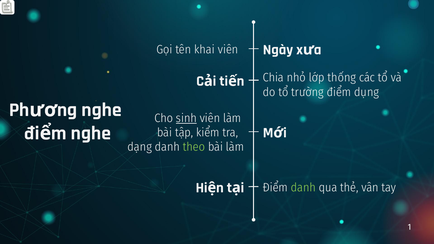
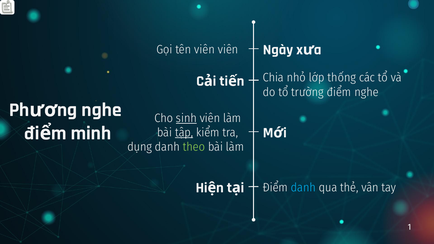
tên khai: khai -> viên (204, 50)
điểm dụng: dụng -> nghe (367, 92)
nghe: nghe -> minh (91, 133)
tập underline: none -> present (184, 133)
dạng: dạng -> dụng (140, 147)
danh colour: light green -> light blue (303, 187)
